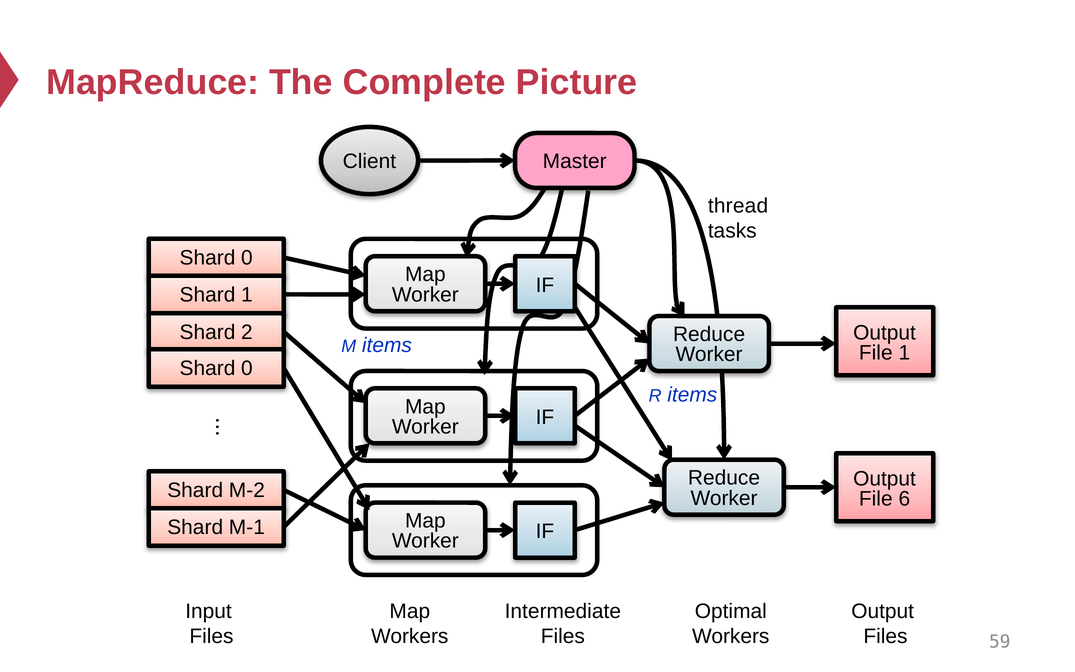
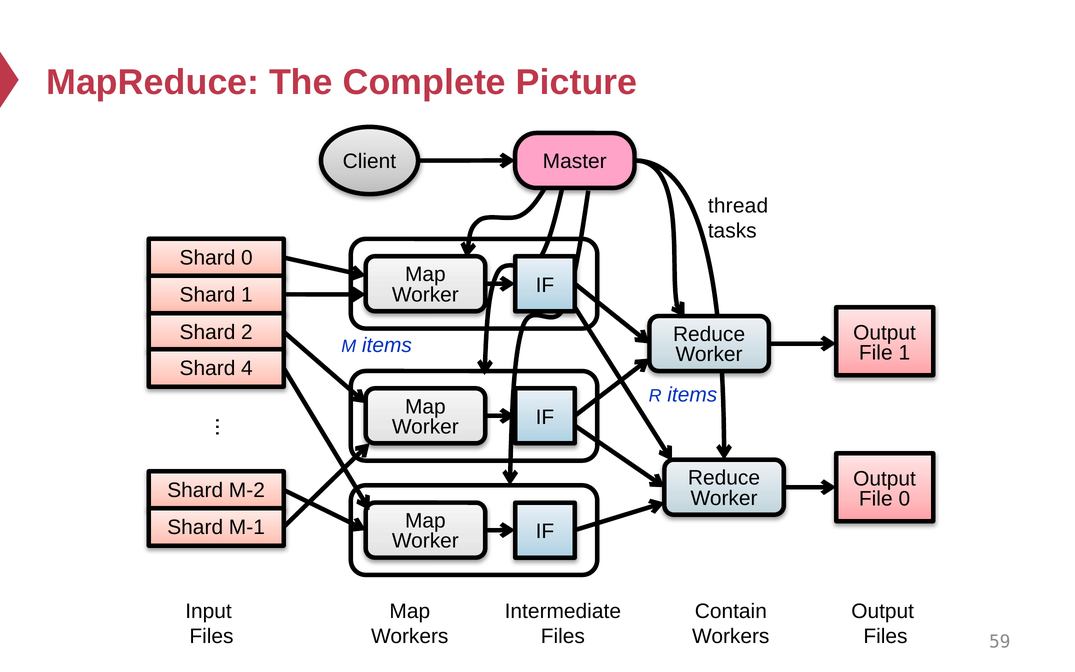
0: 0 -> 4 (247, 369)
File 6: 6 -> 0 (904, 499)
Optimal: Optimal -> Contain (731, 611)
